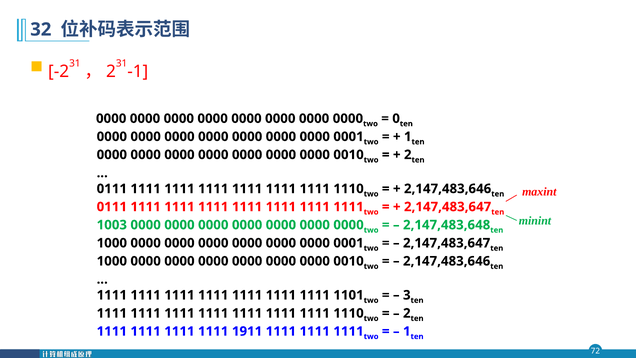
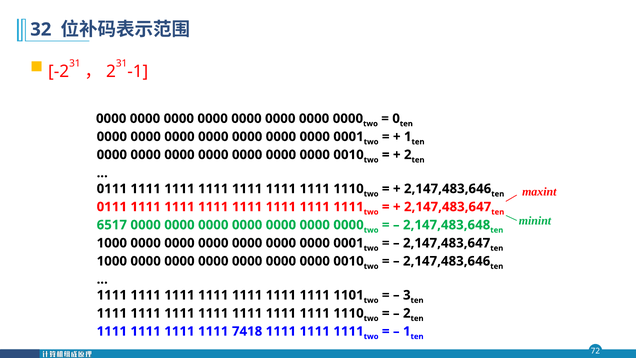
1003: 1003 -> 6517 (112, 225)
1911: 1911 -> 7418 (247, 331)
